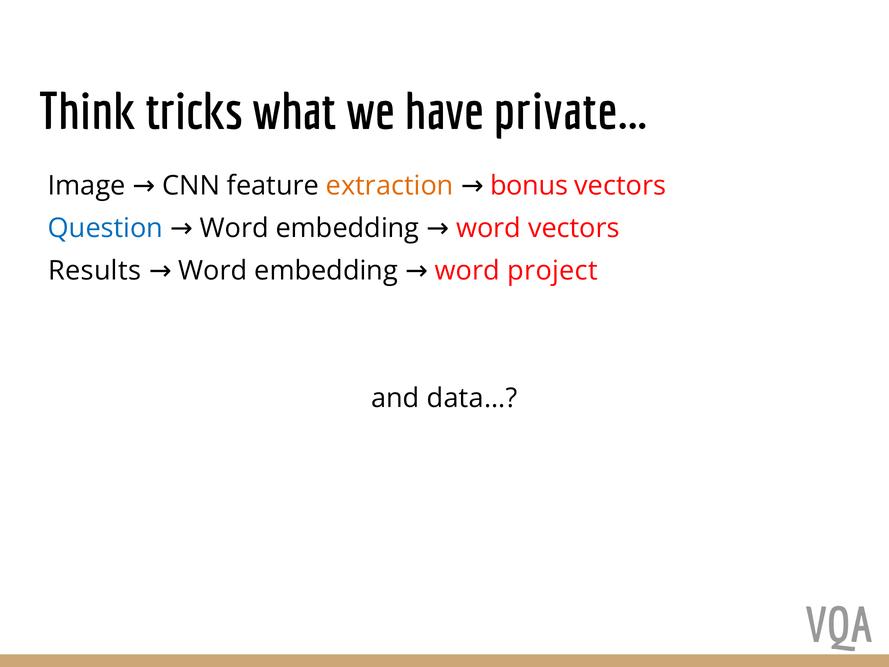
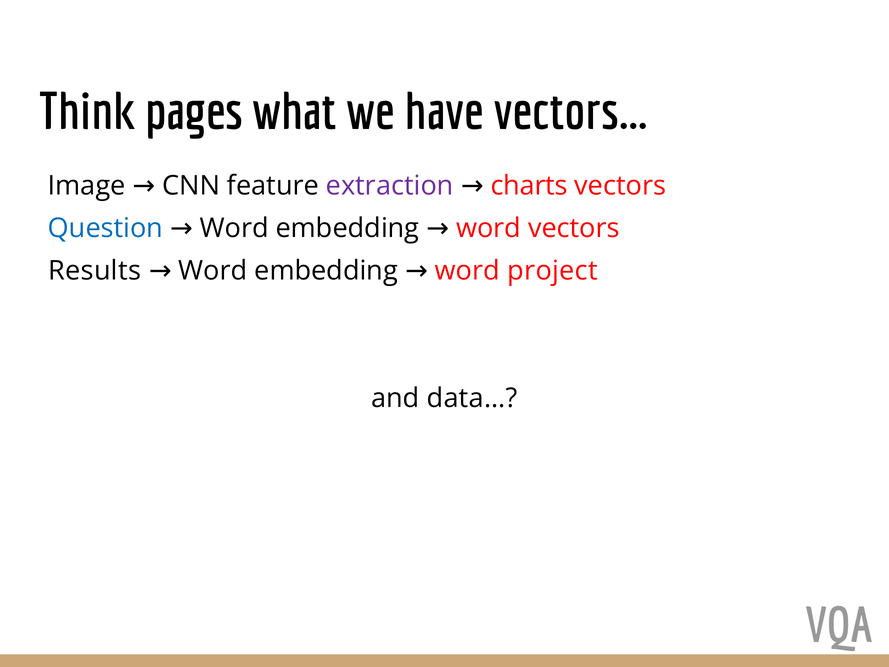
tricks: tricks -> pages (194, 112)
have private: private -> vectors (571, 112)
bonus: bonus -> charts (529, 186)
extraction colour: orange -> purple (390, 186)
